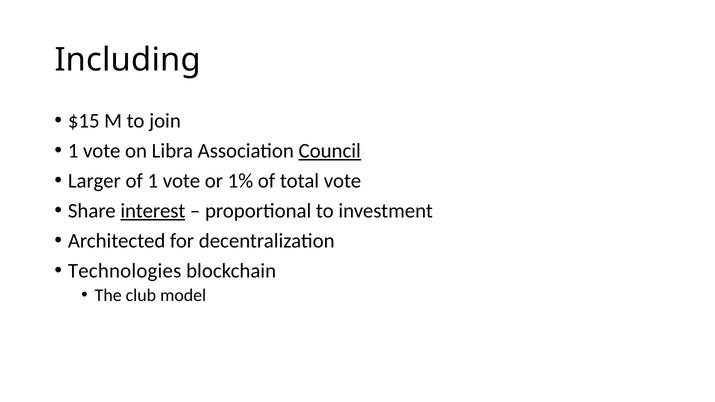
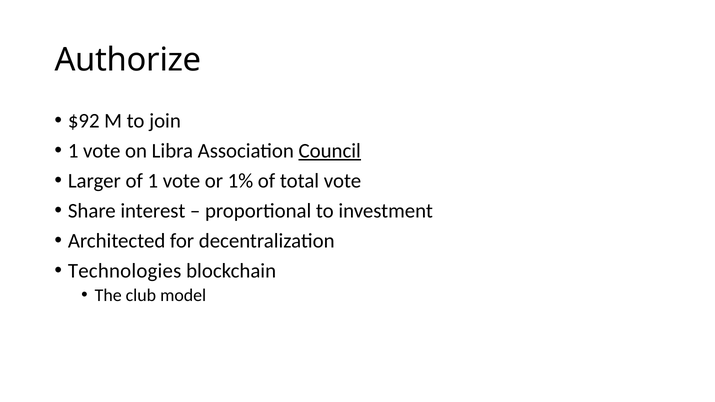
Including: Including -> Authorize (128, 60)
$15: $15 -> $92 (84, 121)
interest underline: present -> none (153, 211)
